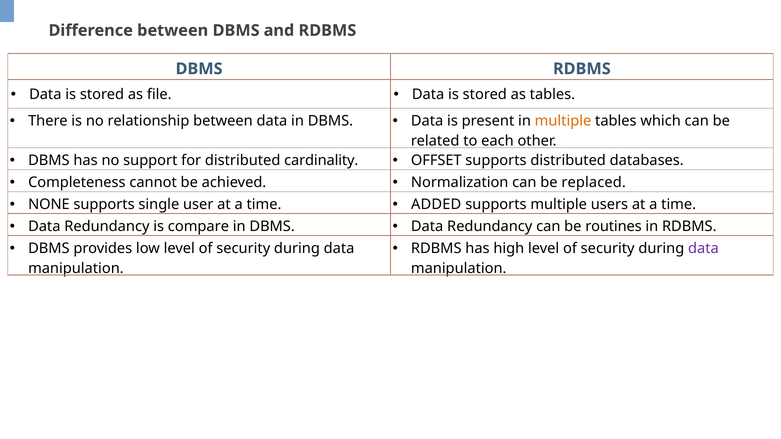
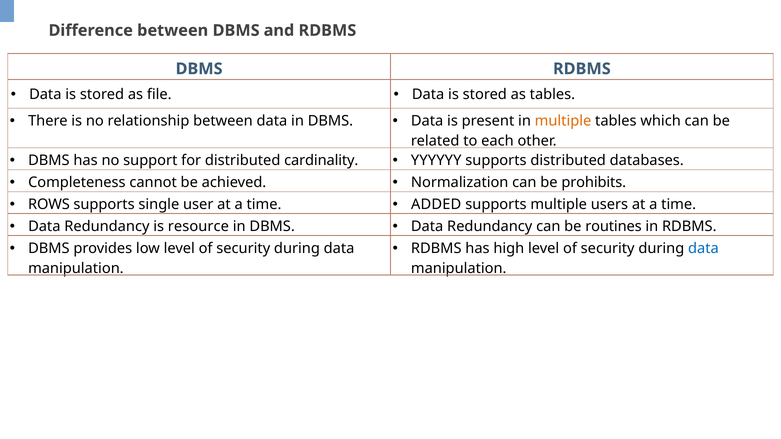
OFFSET: OFFSET -> YYYYYY (436, 161)
replaced: replaced -> prohibits (594, 183)
NONE: NONE -> ROWS (49, 205)
compare: compare -> resource (198, 227)
data colour: purple -> blue (703, 249)
